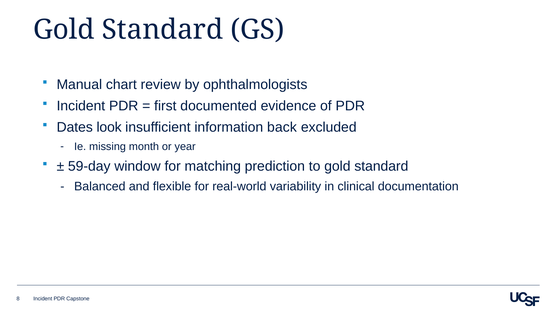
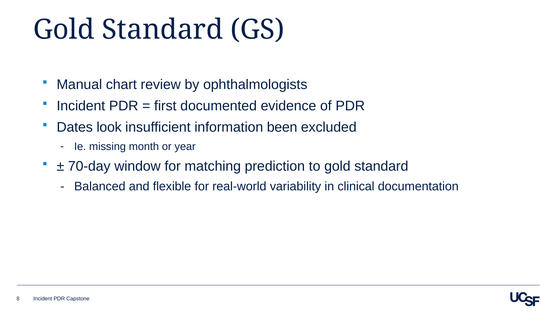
back: back -> been (282, 127)
59-day: 59-day -> 70-day (89, 166)
